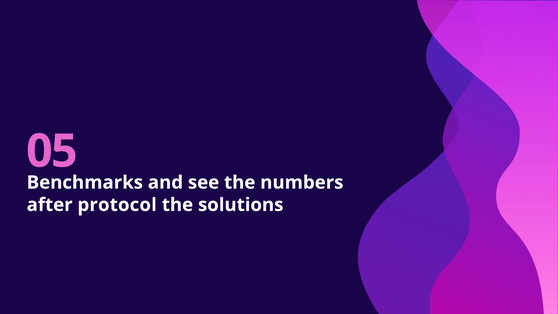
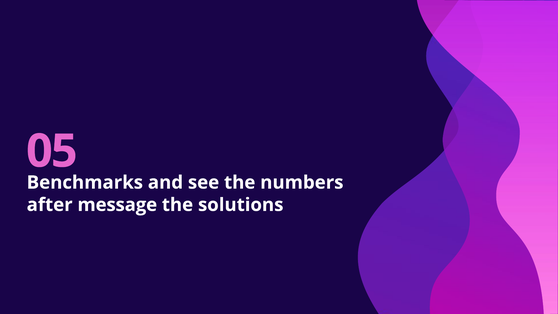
protocol: protocol -> message (117, 205)
